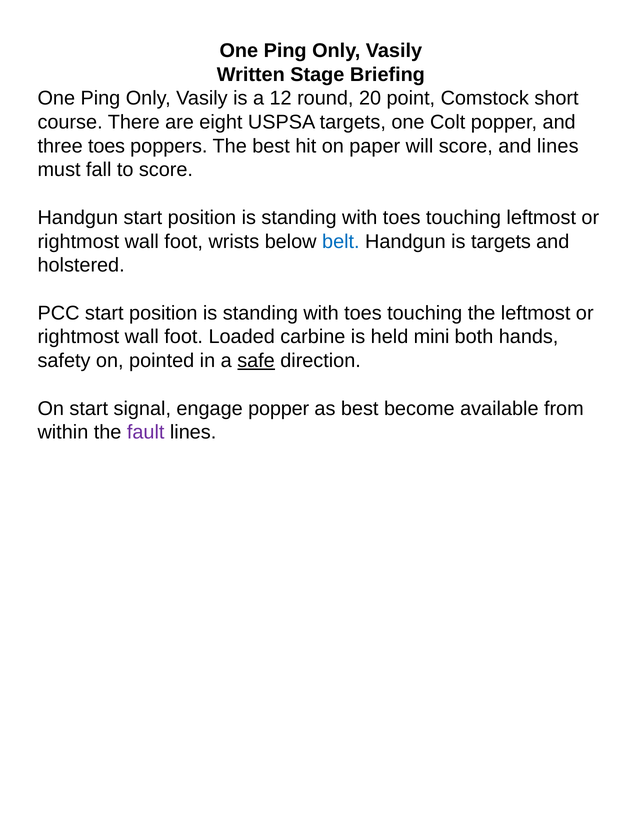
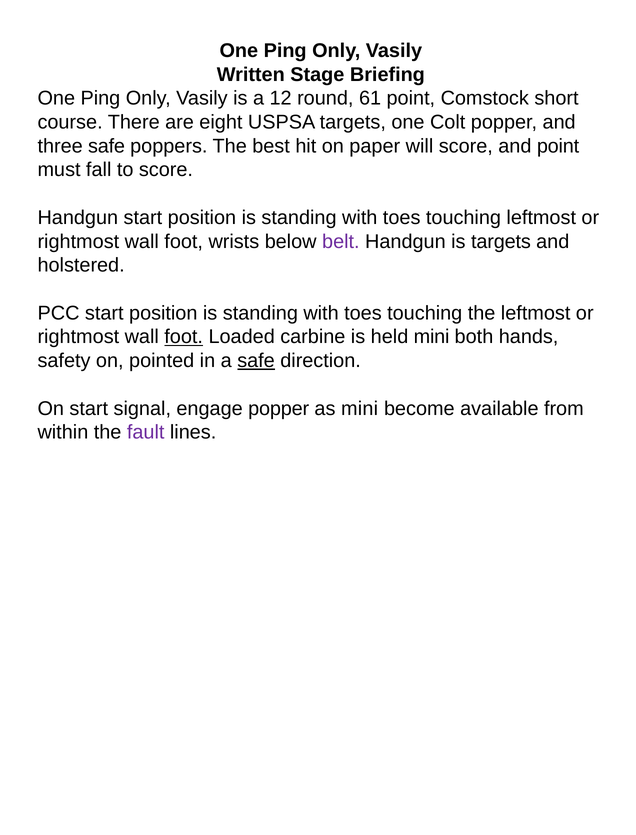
20: 20 -> 61 (370, 98)
three toes: toes -> safe (107, 146)
and lines: lines -> point (558, 146)
belt colour: blue -> purple (341, 241)
foot underline: none -> present (184, 337)
as best: best -> mini (360, 408)
